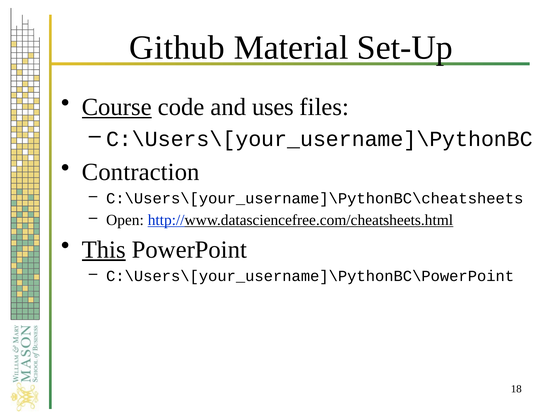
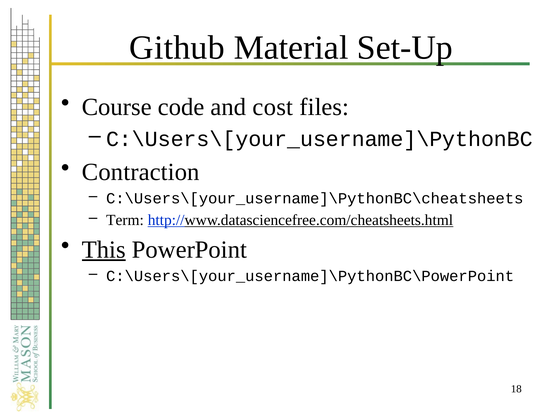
Course underline: present -> none (117, 107)
uses: uses -> cost (273, 107)
Open: Open -> Term (125, 220)
